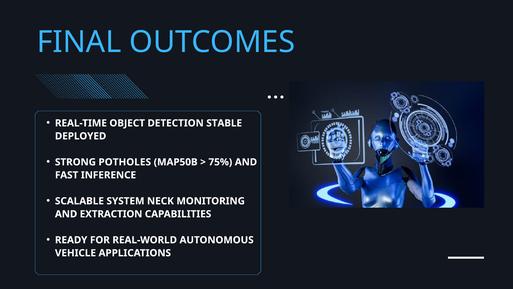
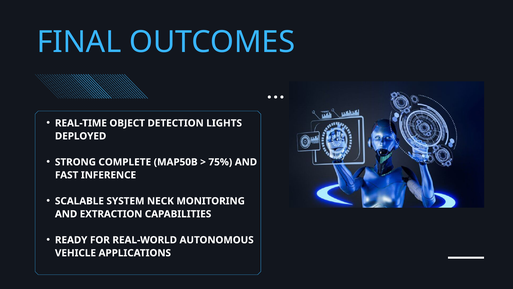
STABLE: STABLE -> LIGHTS (224, 123)
POTHOLES: POTHOLES -> COMPLETE (125, 162)
